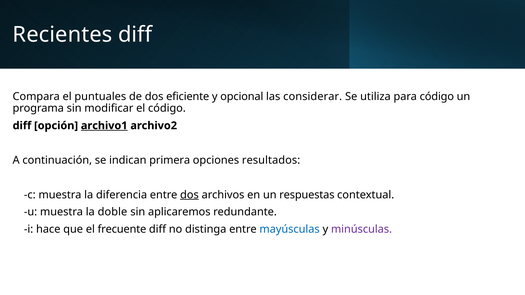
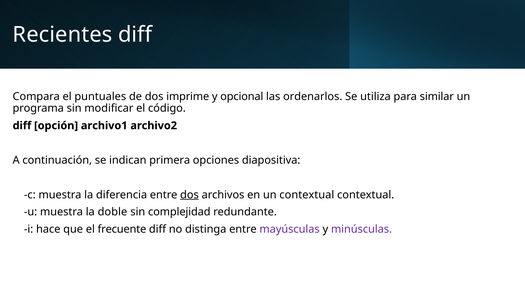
eficiente: eficiente -> imprime (188, 97)
considerar: considerar -> ordenarlos (313, 97)
para código: código -> similar (437, 97)
archivo1 underline: present -> none (104, 126)
resultados: resultados -> diapositiva (271, 160)
un respuestas: respuestas -> contextual (307, 195)
aplicaremos: aplicaremos -> complejidad (179, 212)
mayúsculas colour: blue -> purple (290, 230)
